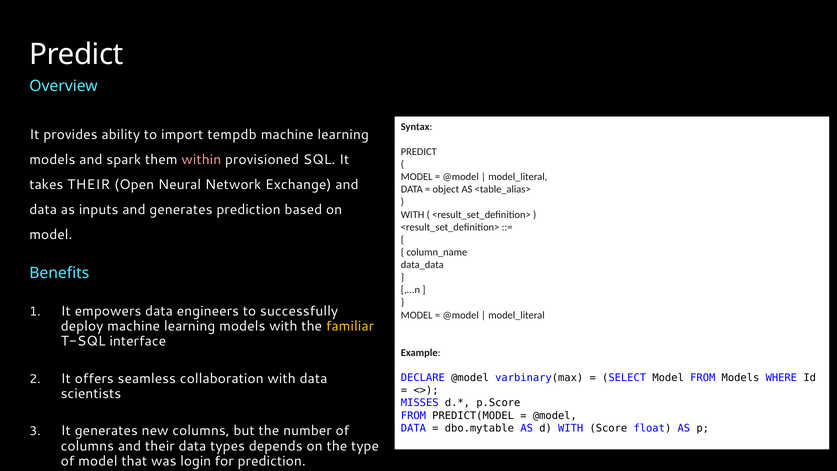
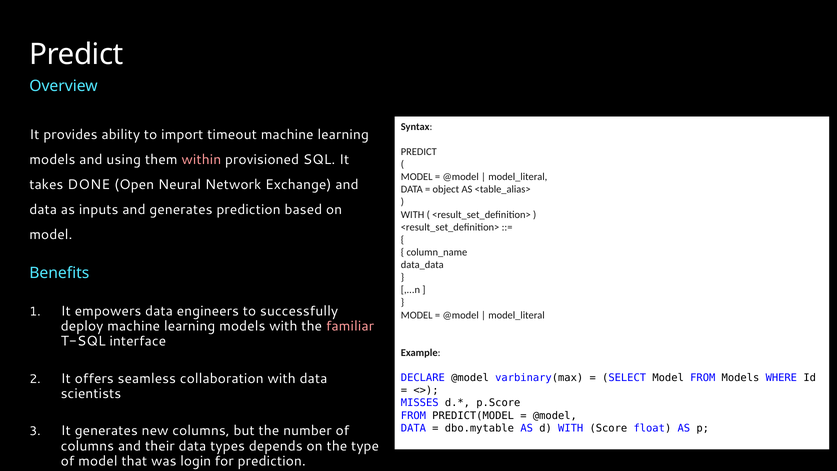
tempdb: tempdb -> timeout (232, 134)
spark: spark -> using (124, 160)
takes THEIR: THEIR -> DONE (89, 185)
familiar colour: yellow -> pink (350, 326)
